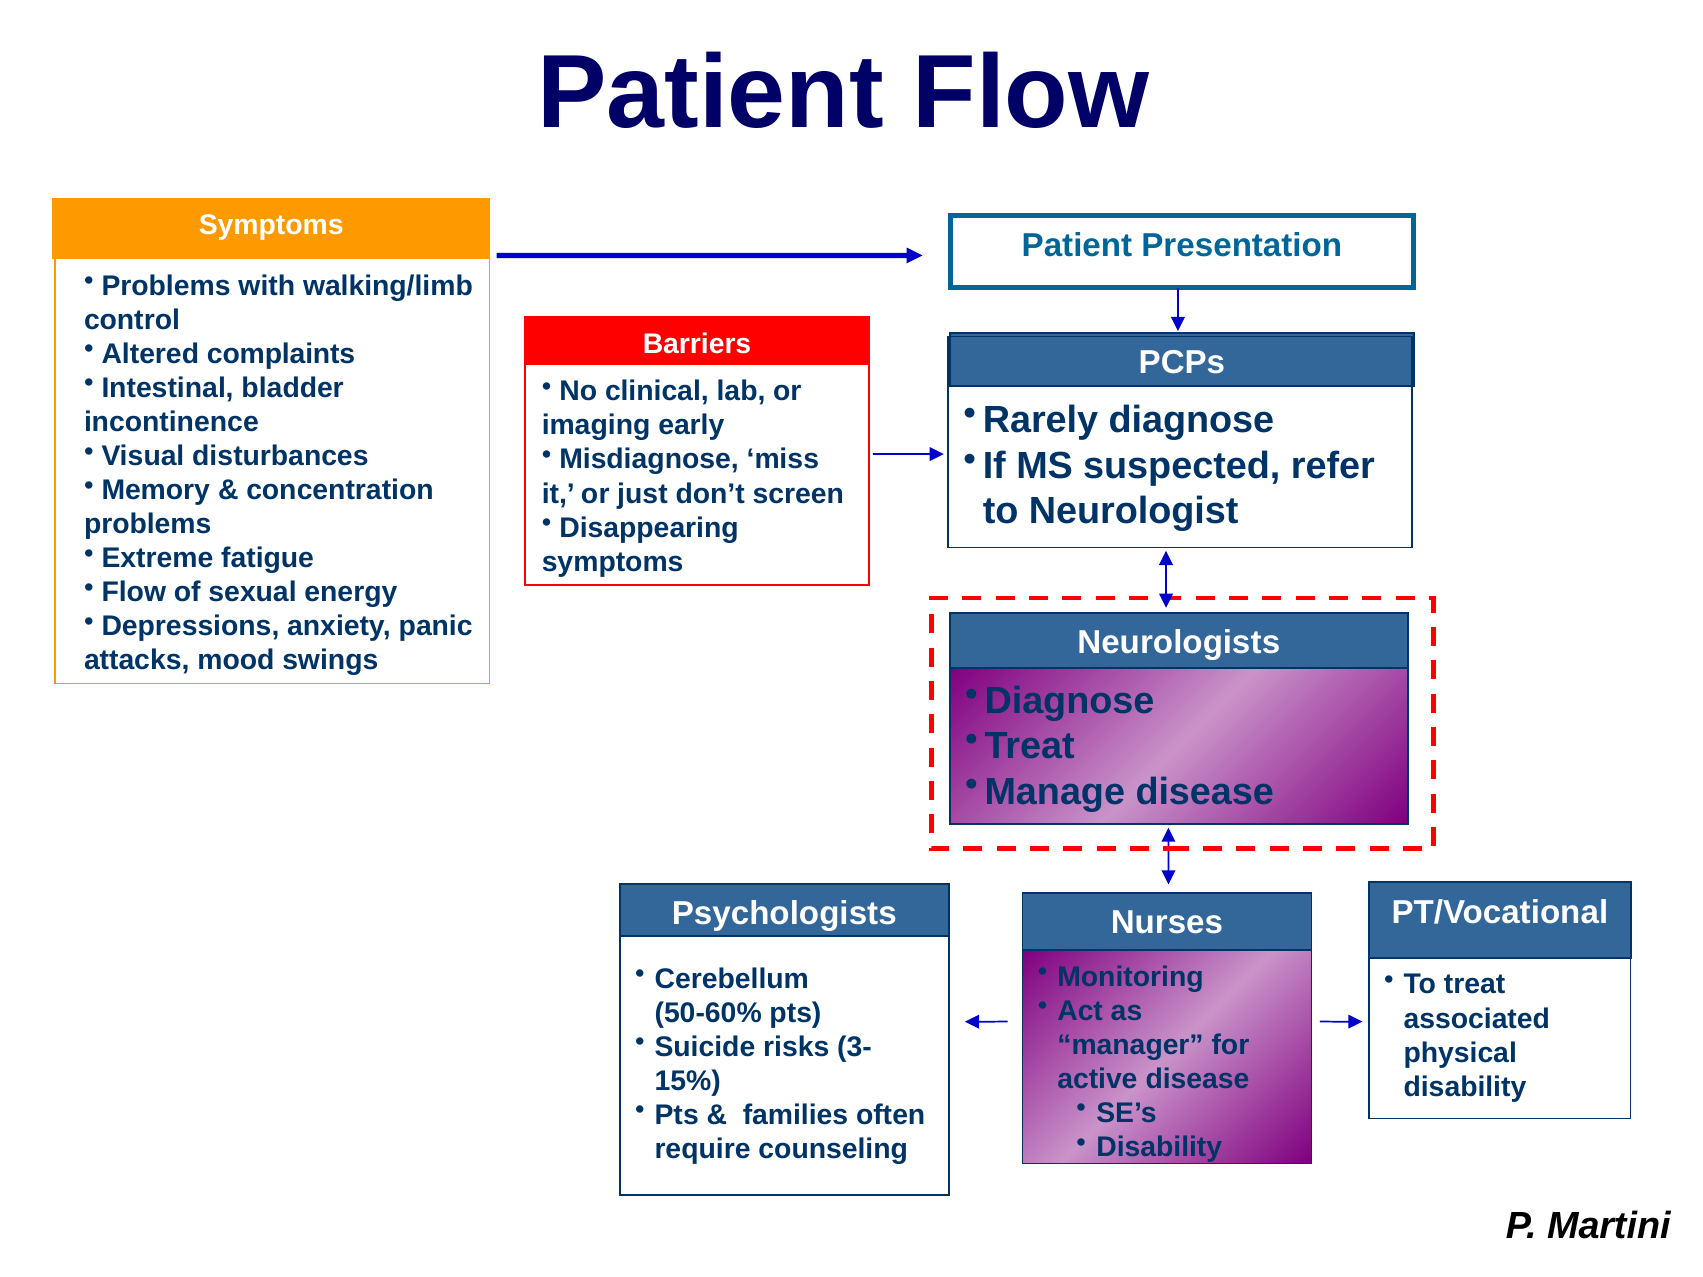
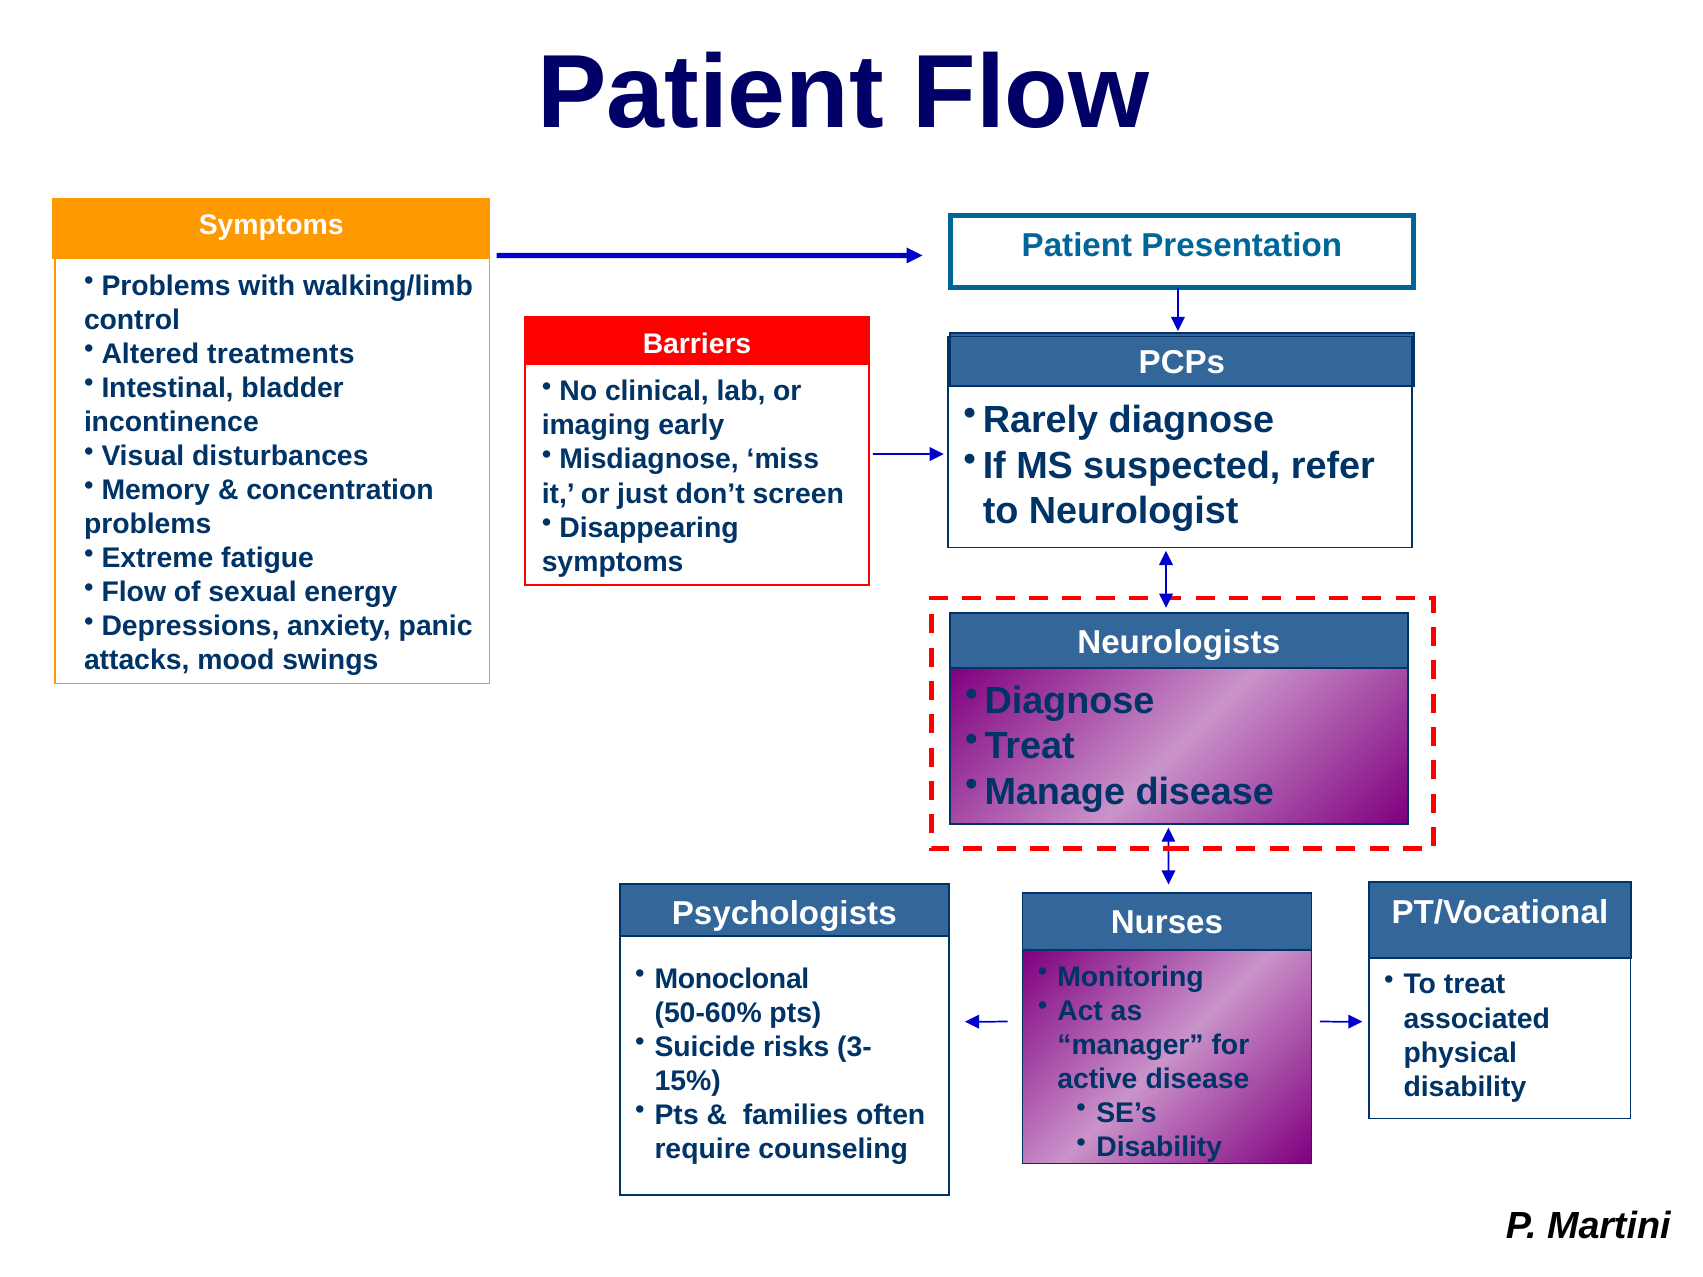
complaints: complaints -> treatments (281, 354)
Cerebellum: Cerebellum -> Monoclonal (732, 979)
